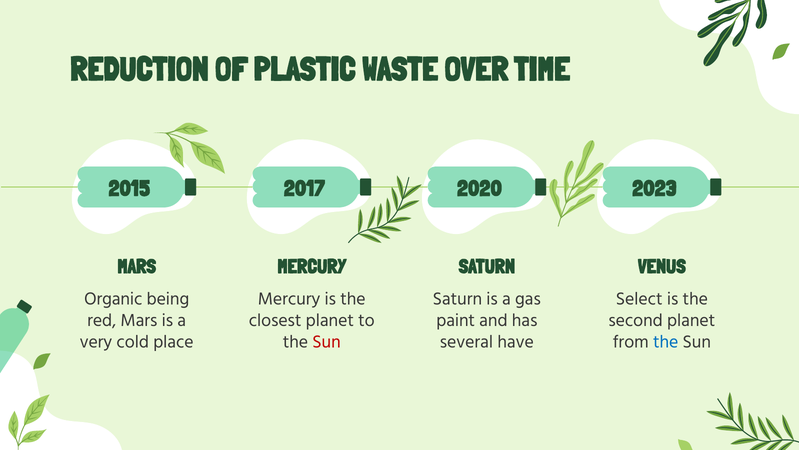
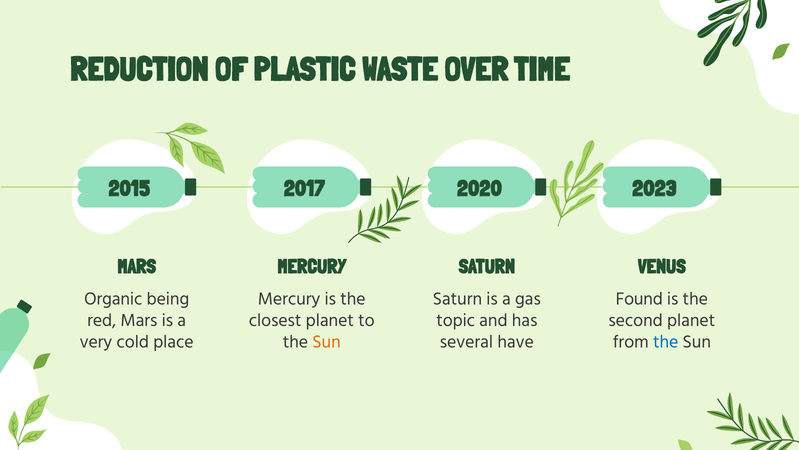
Select: Select -> Found (639, 299)
paint: paint -> topic (456, 320)
Sun colour: red -> orange (327, 341)
